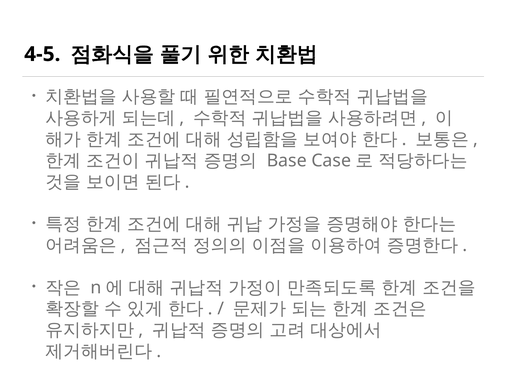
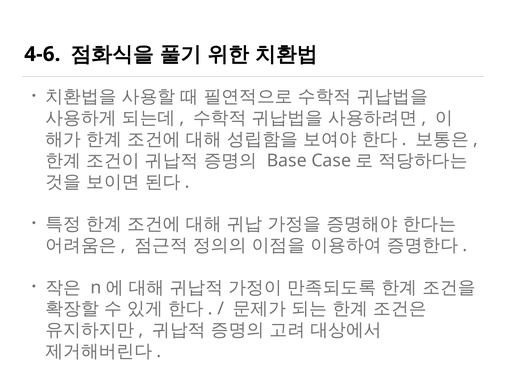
4-5: 4-5 -> 4-6 (42, 54)
